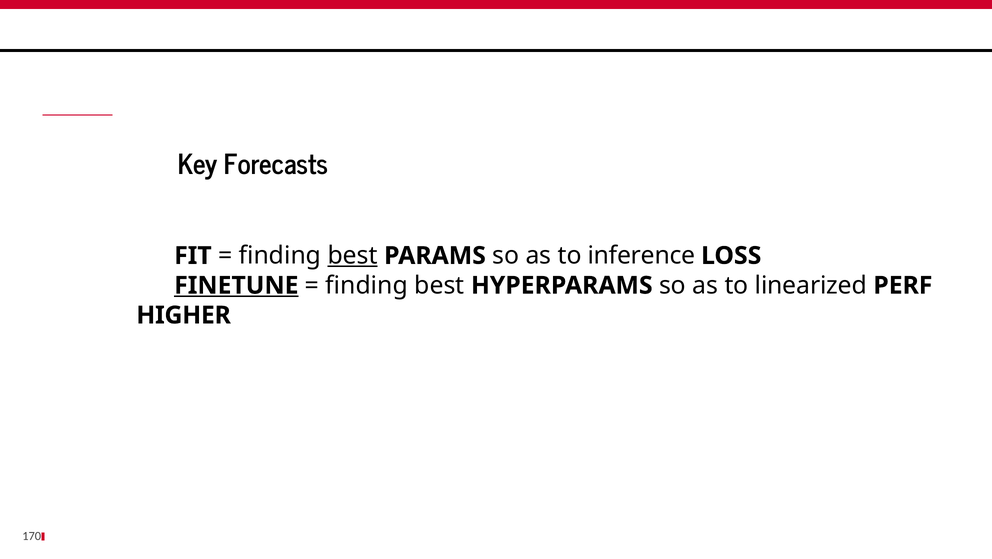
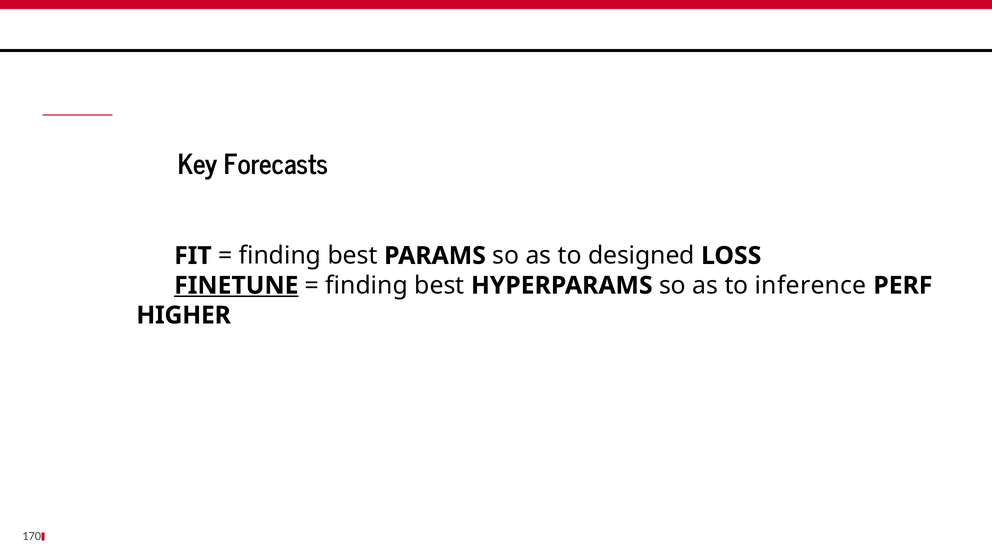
best underline: present -> none (353, 256)
inference: inference -> designed (641, 256)
linearized: linearized -> inference (811, 285)
